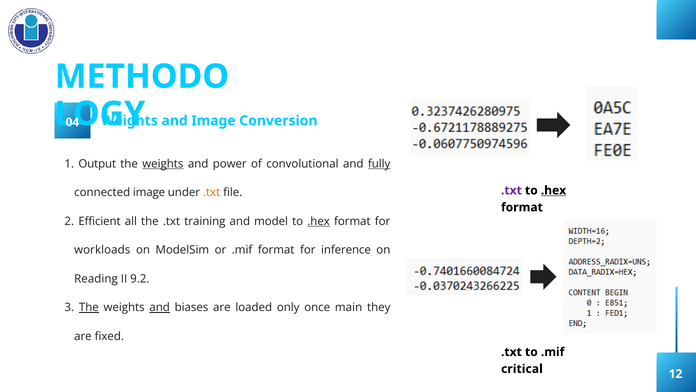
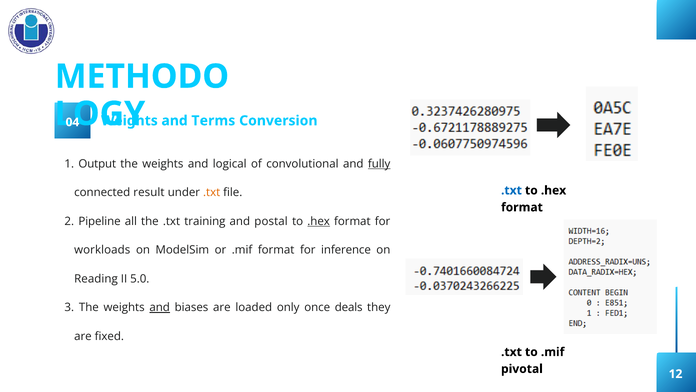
and Image: Image -> Terms (213, 121)
weights underline: present -> none (163, 164)
power: power -> logical (230, 164)
.txt colour: purple -> blue (511, 190)
.hex underline: present -> none (554, 190)
connected image: image -> result (149, 192)
Efficient: Efficient -> Pipeline (99, 221)
model: model -> postal (271, 221)
9.2: 9.2 -> 5.0 (140, 278)
The underline: present -> none (89, 307)
main: main -> deals (349, 307)
critical: critical -> pivotal (522, 368)
